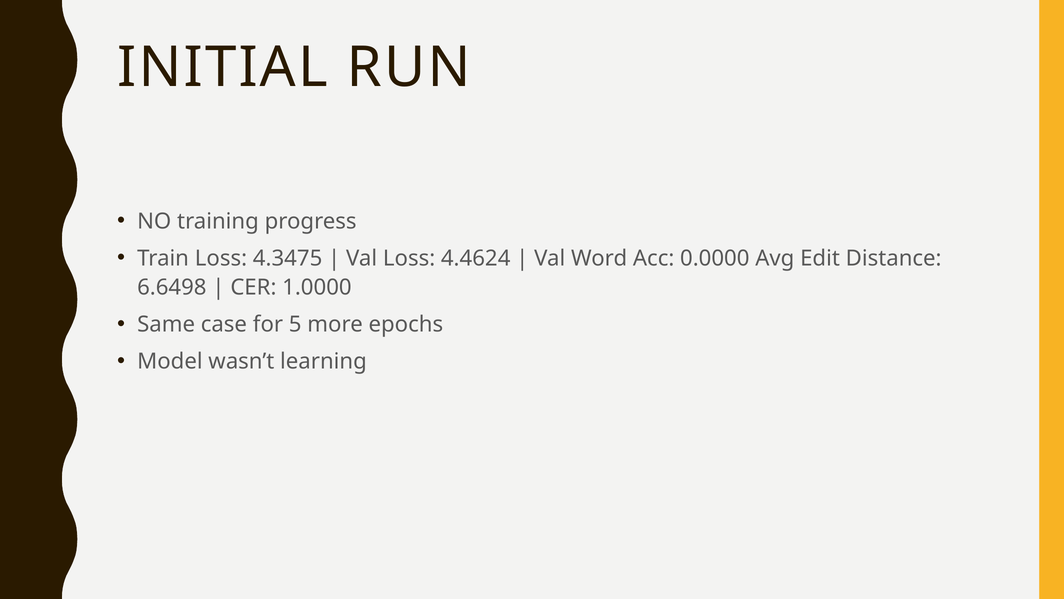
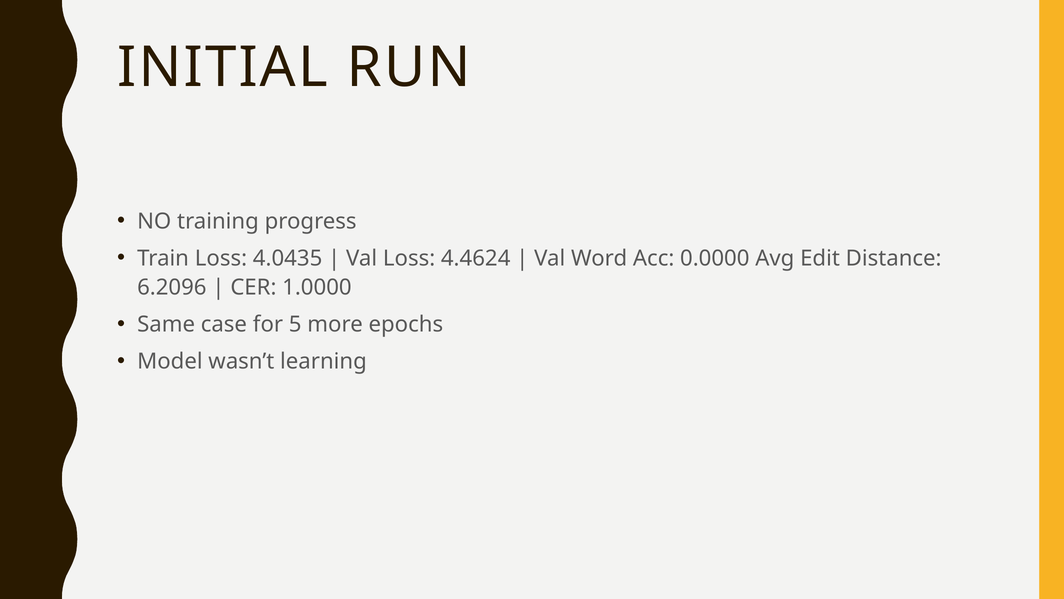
4.3475: 4.3475 -> 4.0435 (288, 258)
6.6498: 6.6498 -> 6.2096 (172, 287)
